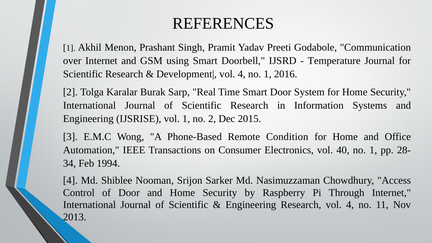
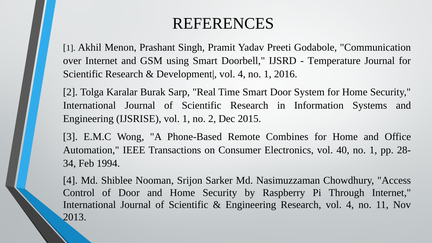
Condition: Condition -> Combines (287, 137)
